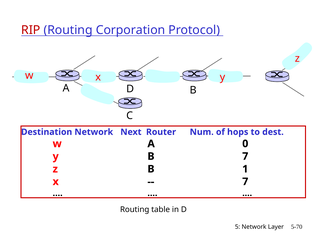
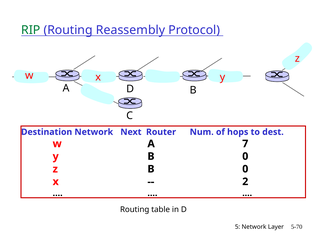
RIP colour: red -> green (31, 30)
Corporation: Corporation -> Reassembly (130, 30)
0: 0 -> 7 (245, 144)
y B 7: 7 -> 0 (245, 156)
z B 1: 1 -> 0 (245, 169)
7: 7 -> 2 (245, 182)
